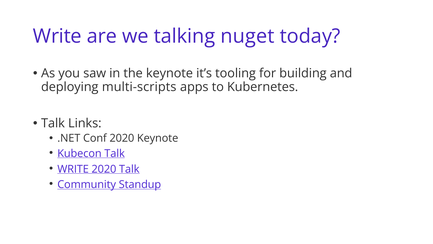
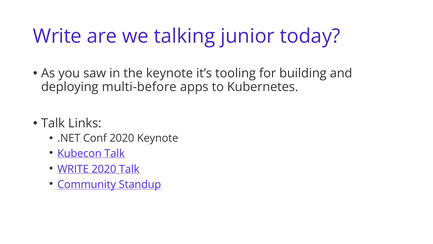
nuget: nuget -> junior (248, 36)
multi-scripts: multi-scripts -> multi-before (139, 87)
